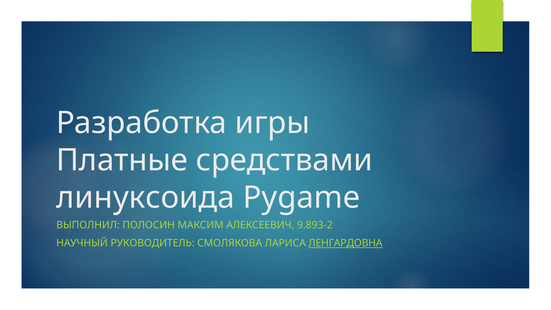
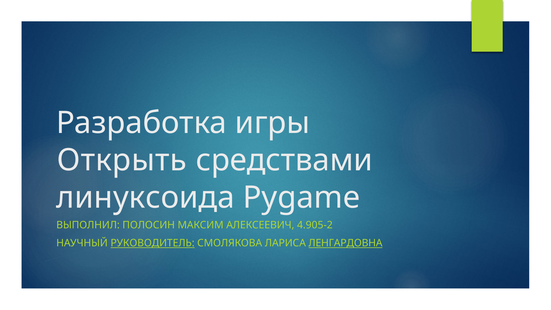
Платные: Платные -> Открыть (122, 160)
9.893-2: 9.893-2 -> 4.905-2 (315, 225)
РУКОВОДИТЕЛЬ underline: none -> present (153, 243)
